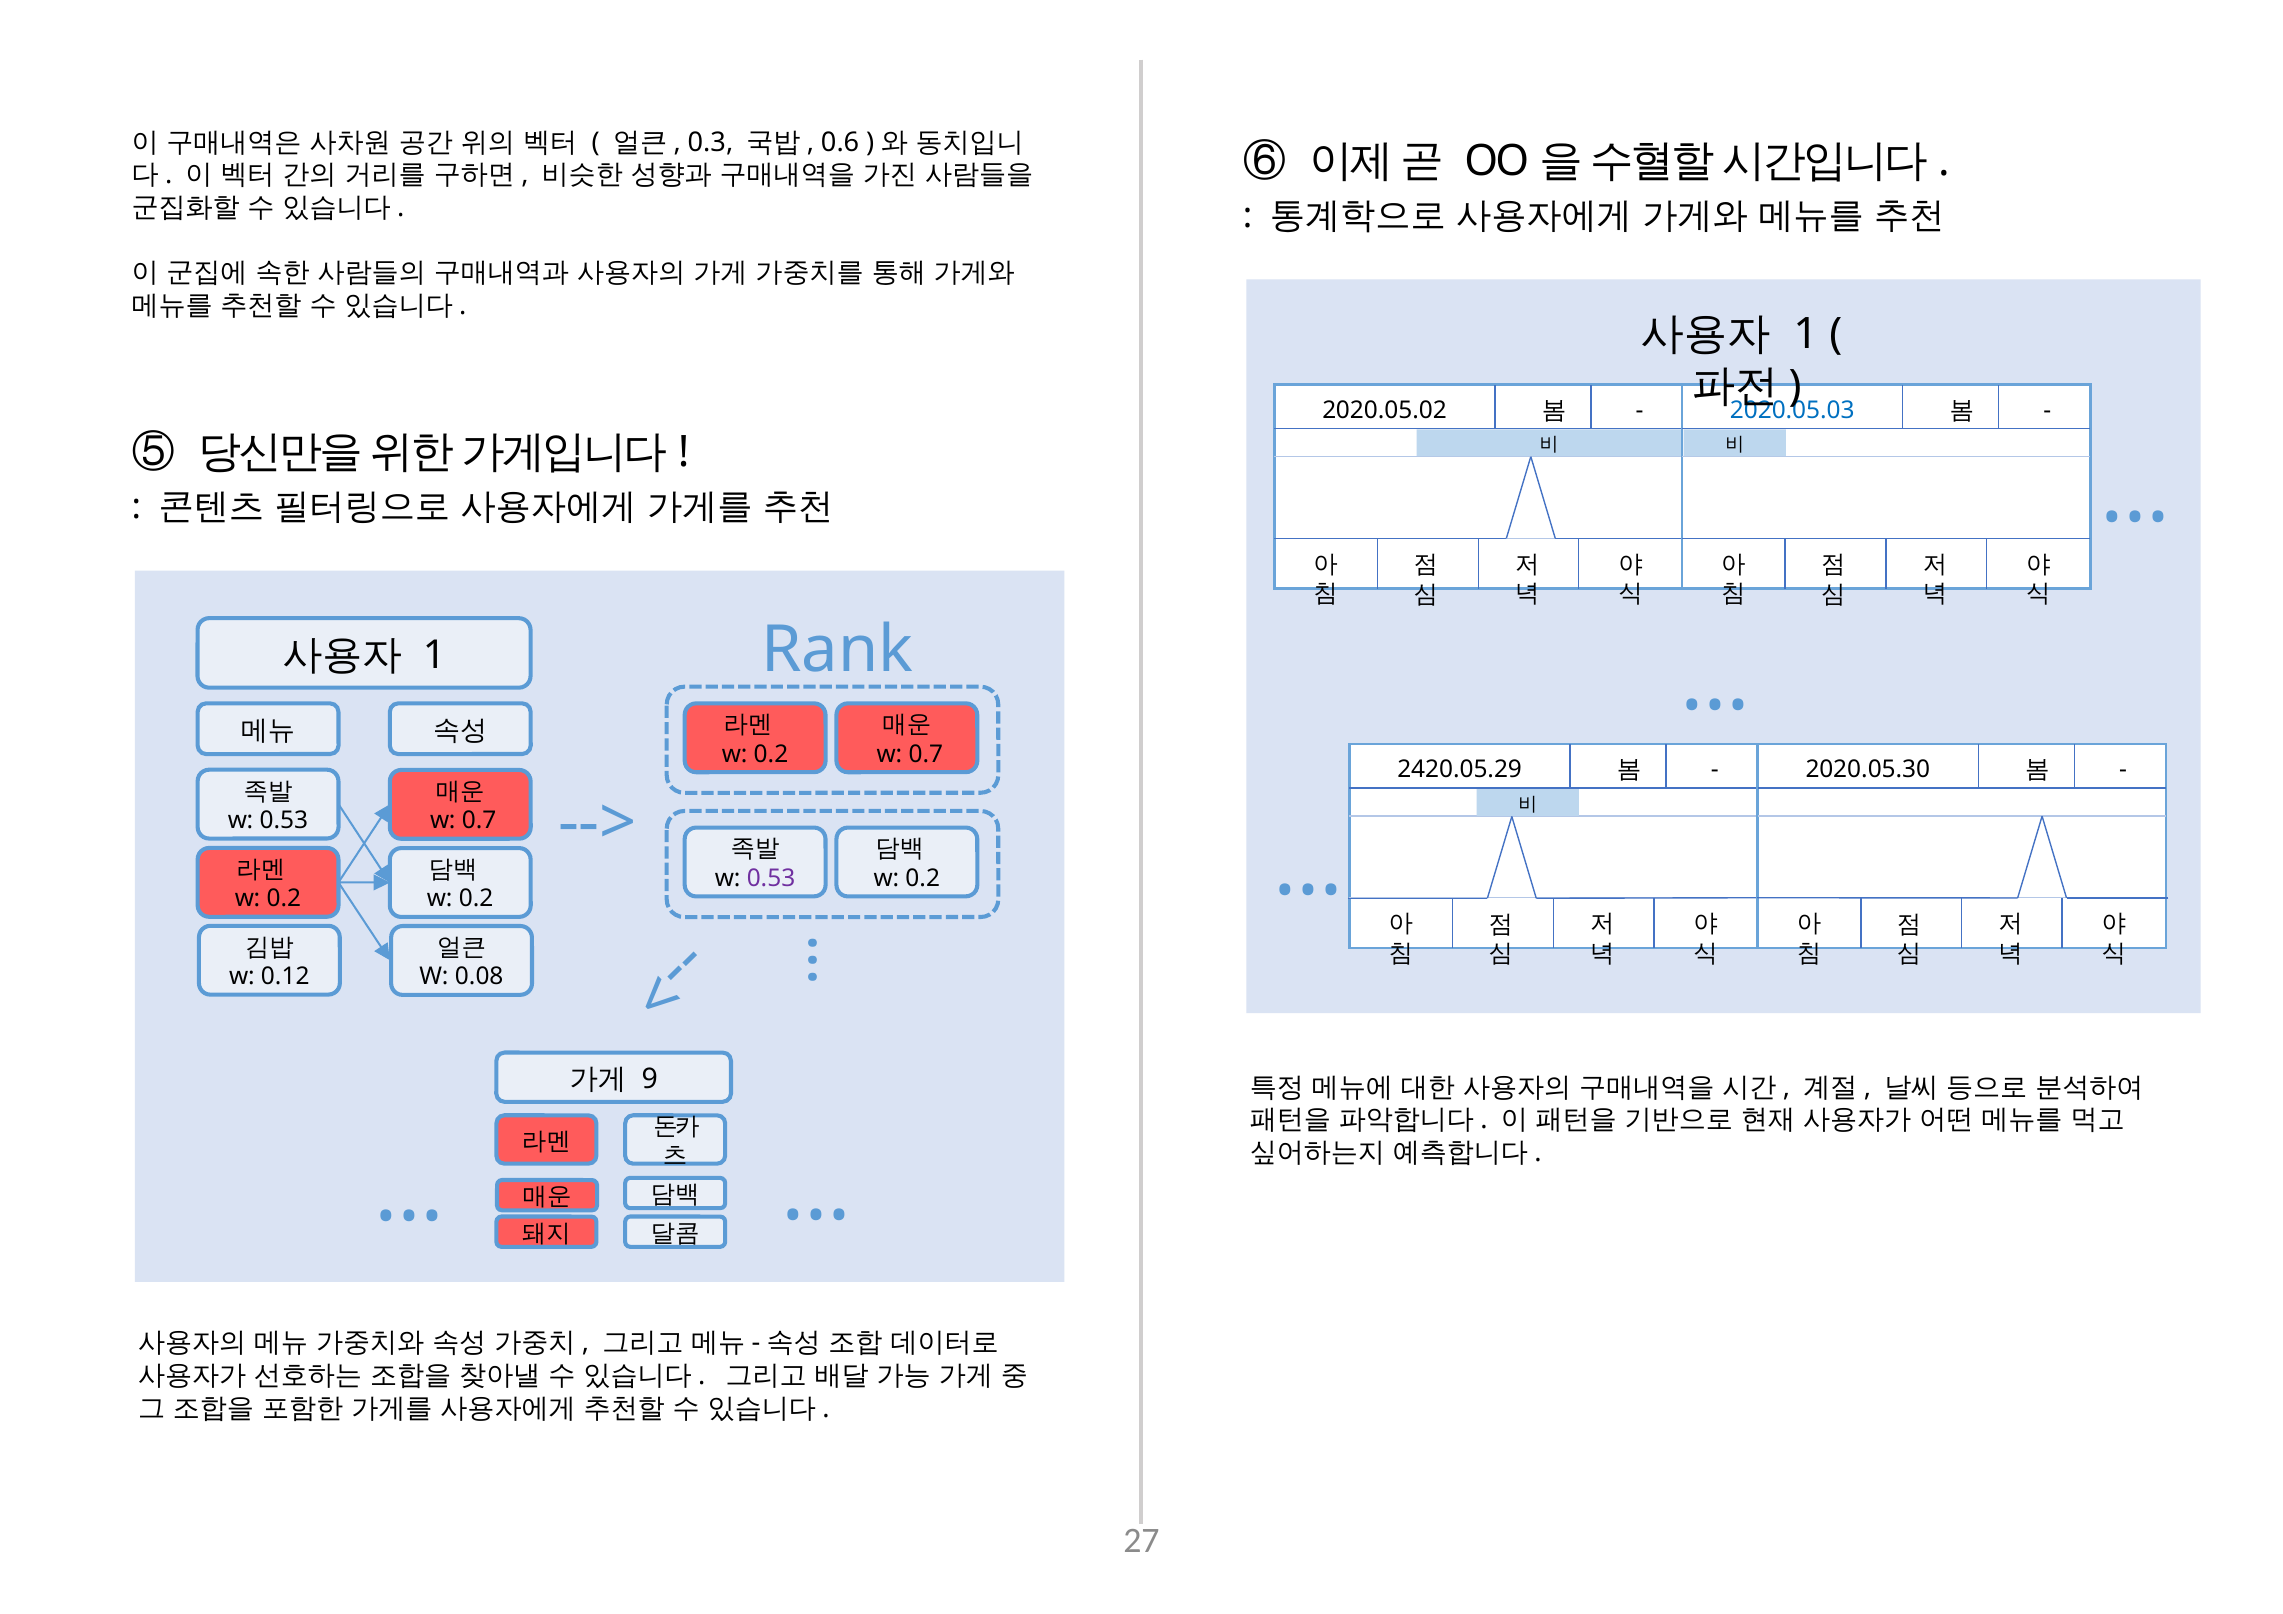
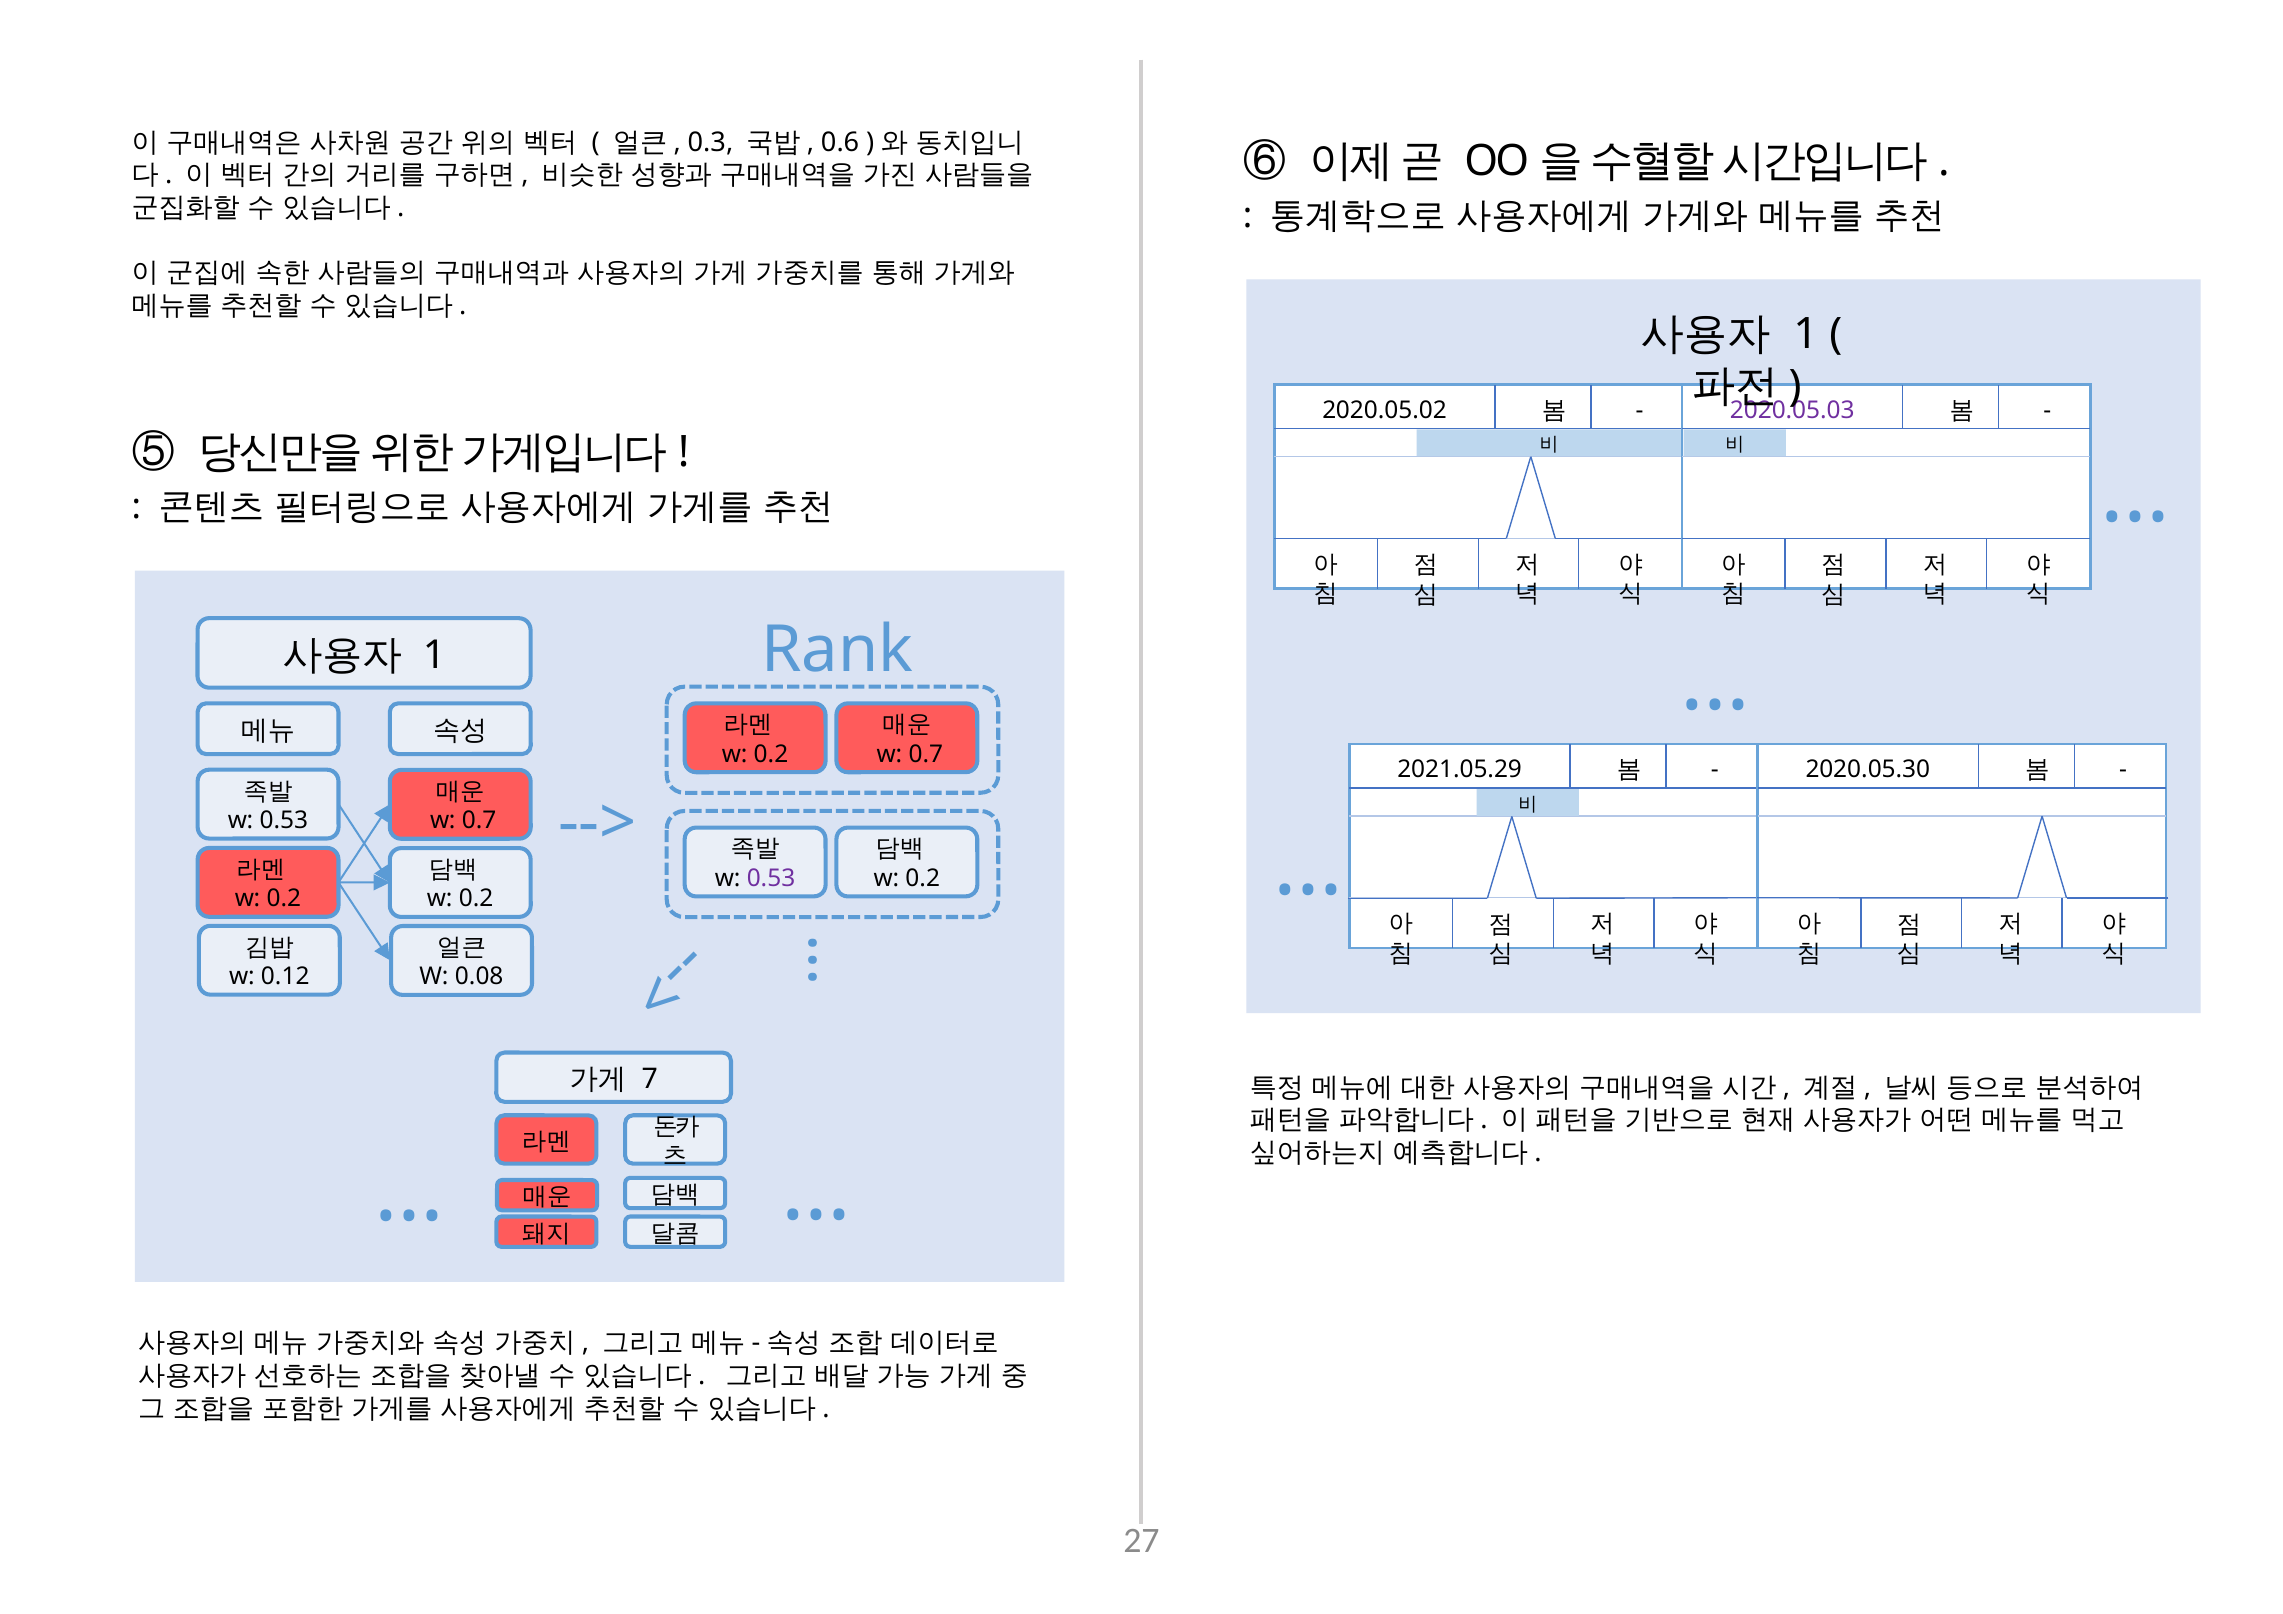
2020.05.03 colour: blue -> purple (1792, 410)
2420.05.29: 2420.05.29 -> 2021.05.29 (1460, 770)
9: 9 -> 7 (650, 1079)
